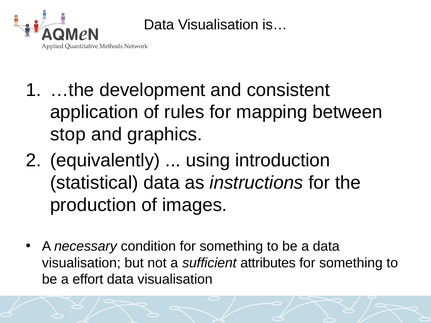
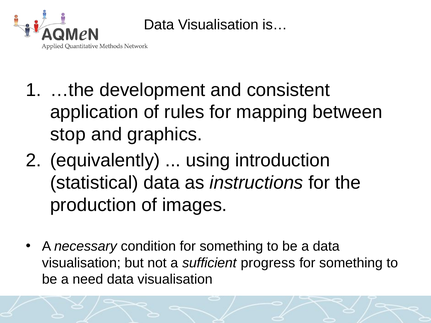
attributes: attributes -> progress (268, 263)
effort: effort -> need (88, 280)
